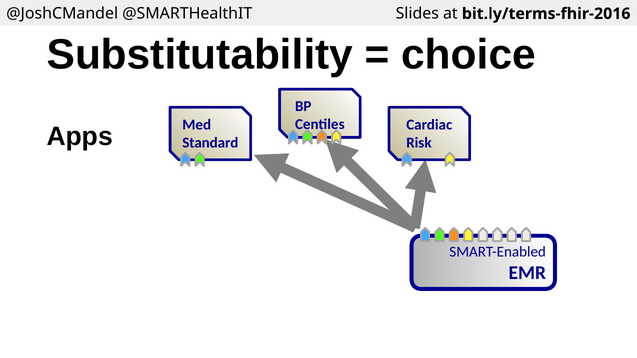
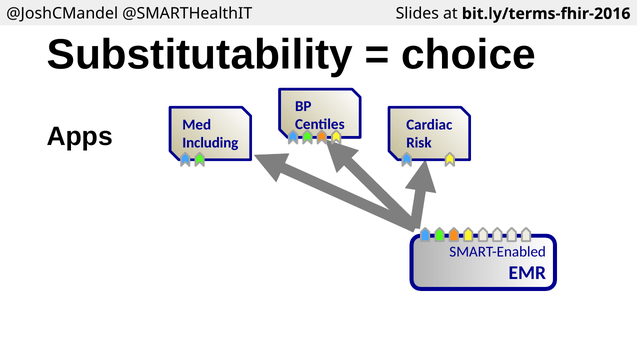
Standard: Standard -> Including (210, 143)
